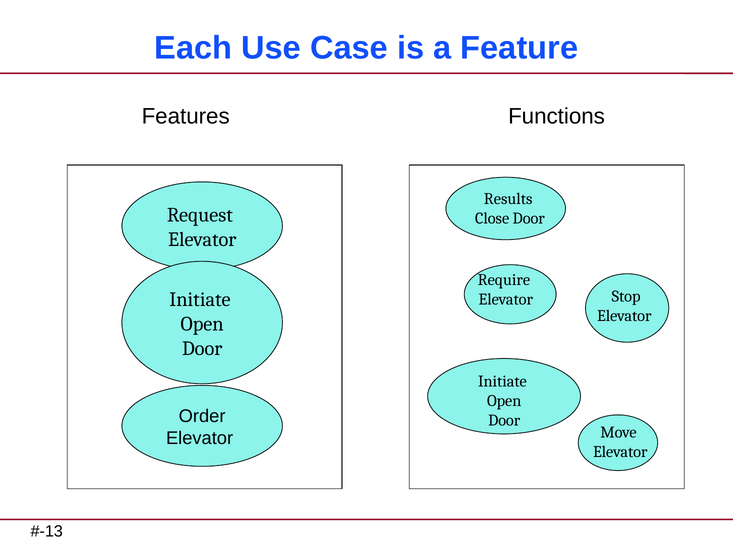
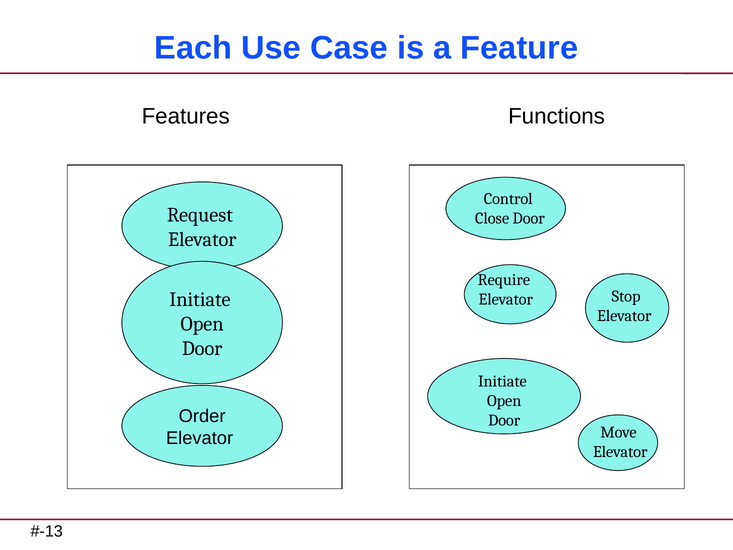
Results: Results -> Control (508, 199)
